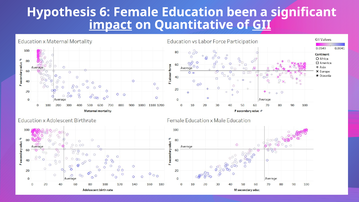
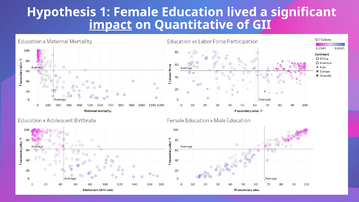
6: 6 -> 1 (105, 12)
been: been -> lived (242, 12)
GII underline: present -> none (262, 25)
